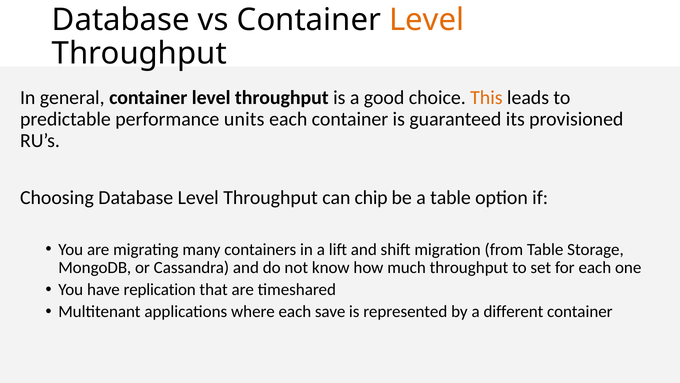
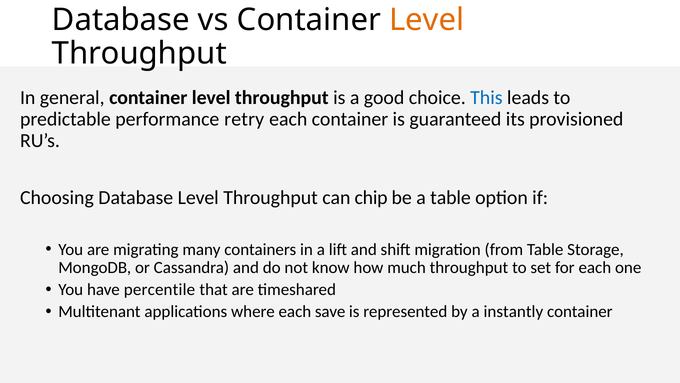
This colour: orange -> blue (486, 98)
units: units -> retry (244, 119)
replication: replication -> percentile (160, 289)
different: different -> instantly (513, 311)
